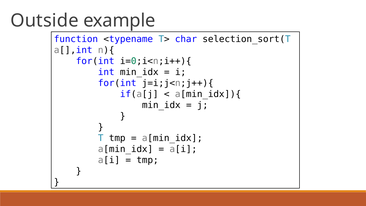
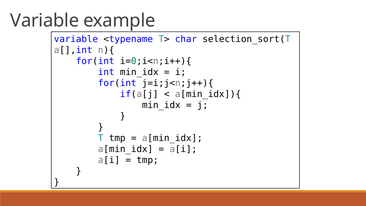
Outside: Outside -> Variable (45, 21)
function: function -> variable (76, 39)
